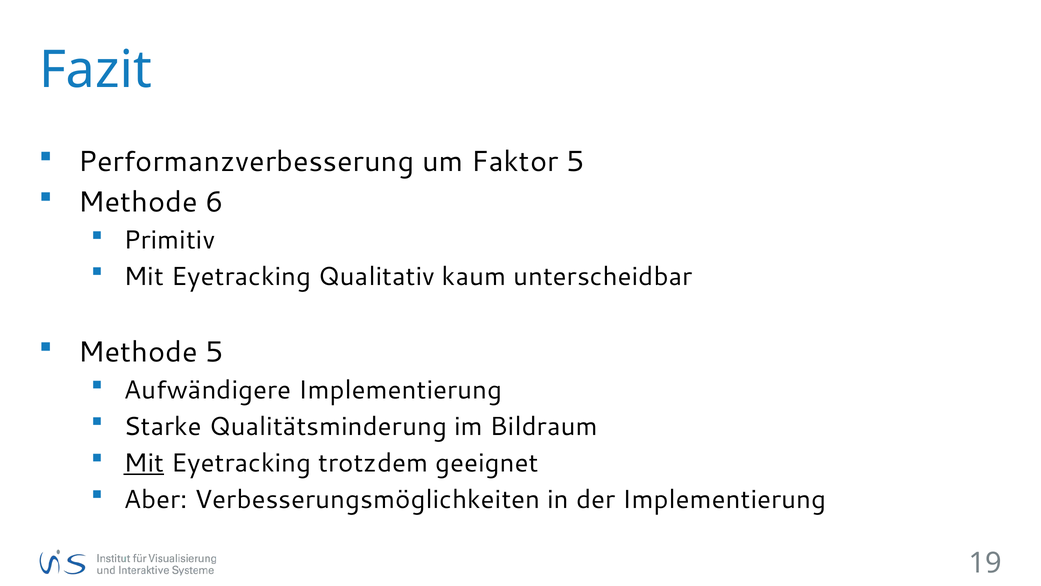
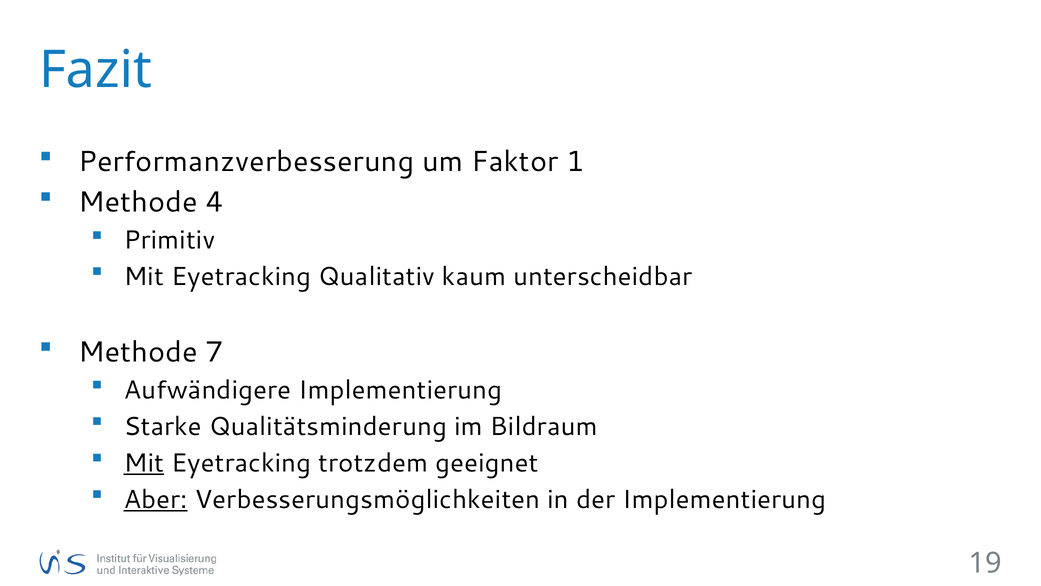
Faktor 5: 5 -> 1 (575, 162)
6: 6 -> 4 (215, 202)
Methode 5: 5 -> 7 (215, 352)
Aber underline: none -> present (156, 499)
